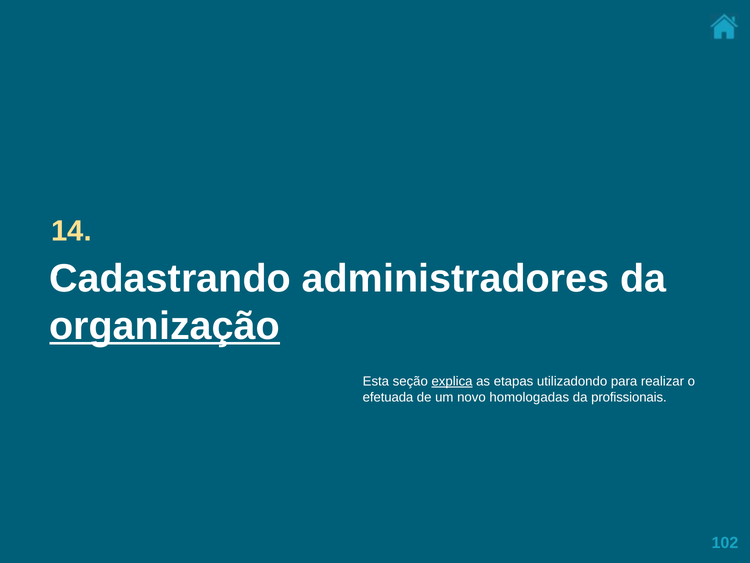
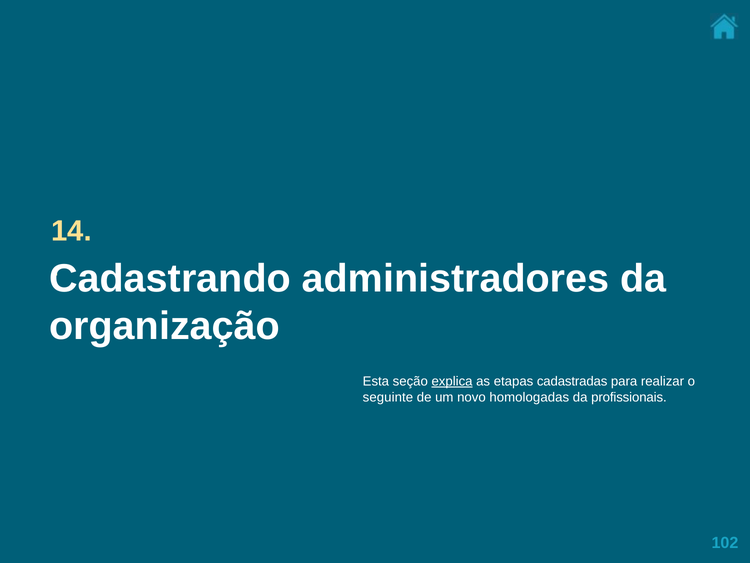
organização underline: present -> none (165, 326)
utilizadondo: utilizadondo -> cadastradas (572, 381)
efetuada: efetuada -> seguinte (388, 397)
